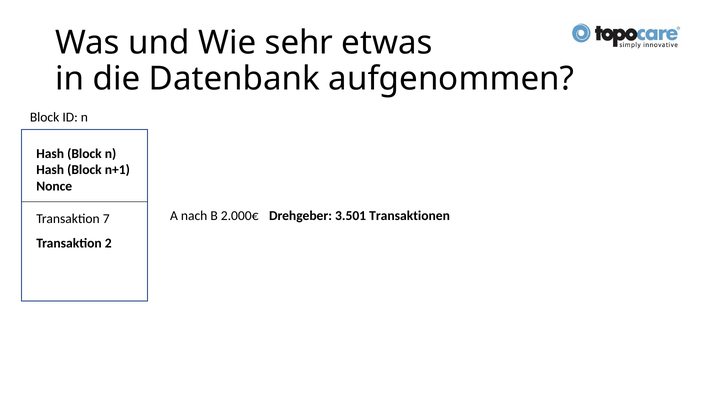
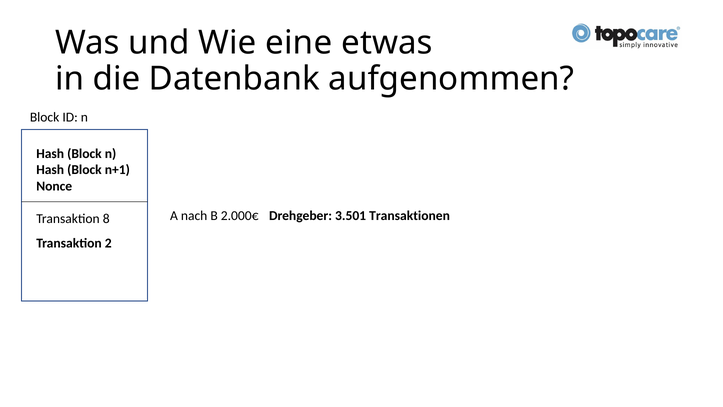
sehr: sehr -> eine (299, 43)
7: 7 -> 8 (106, 219)
